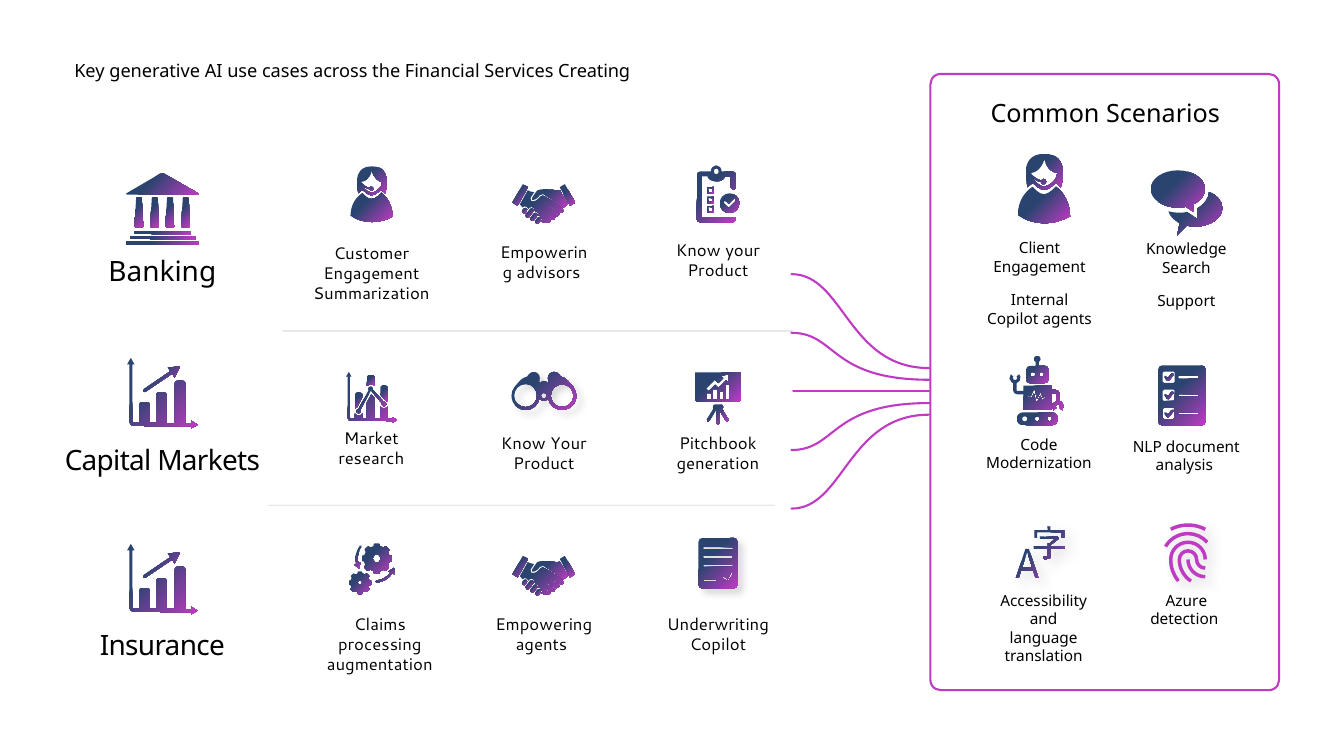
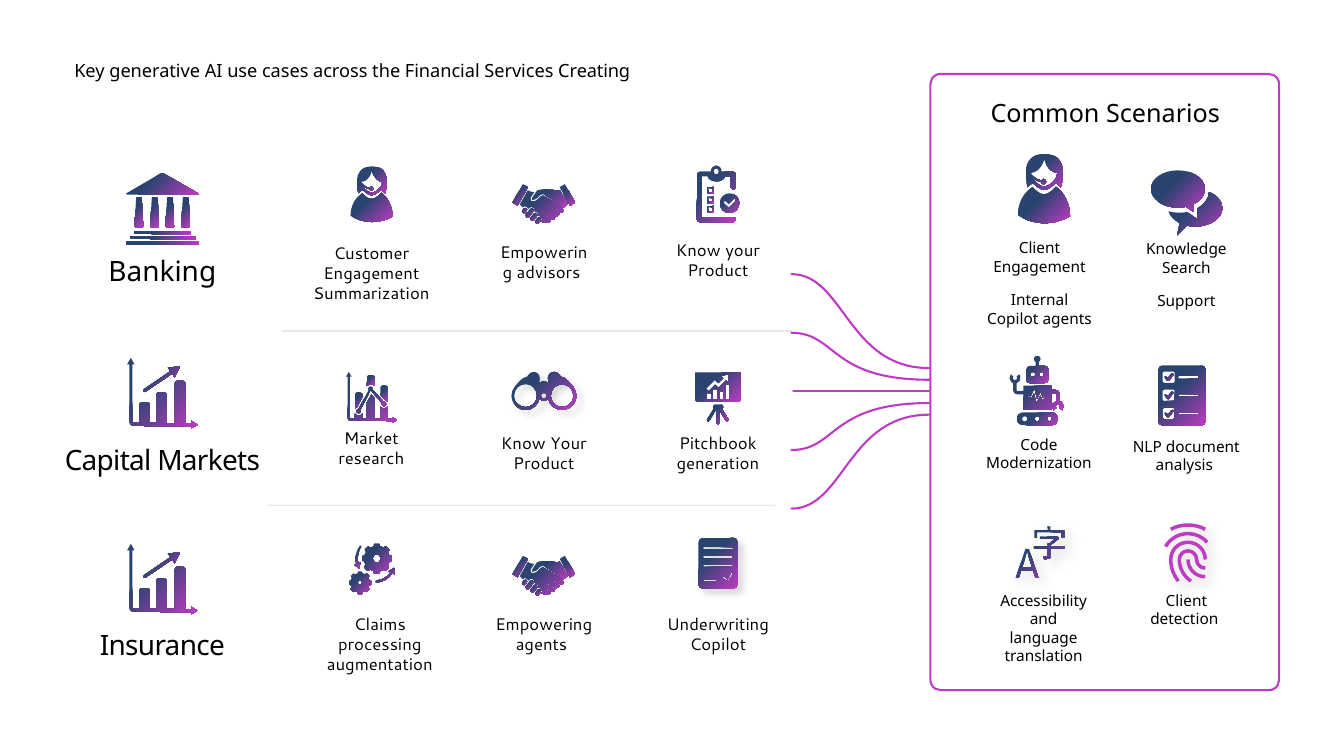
Azure: Azure -> Client (1186, 601)
